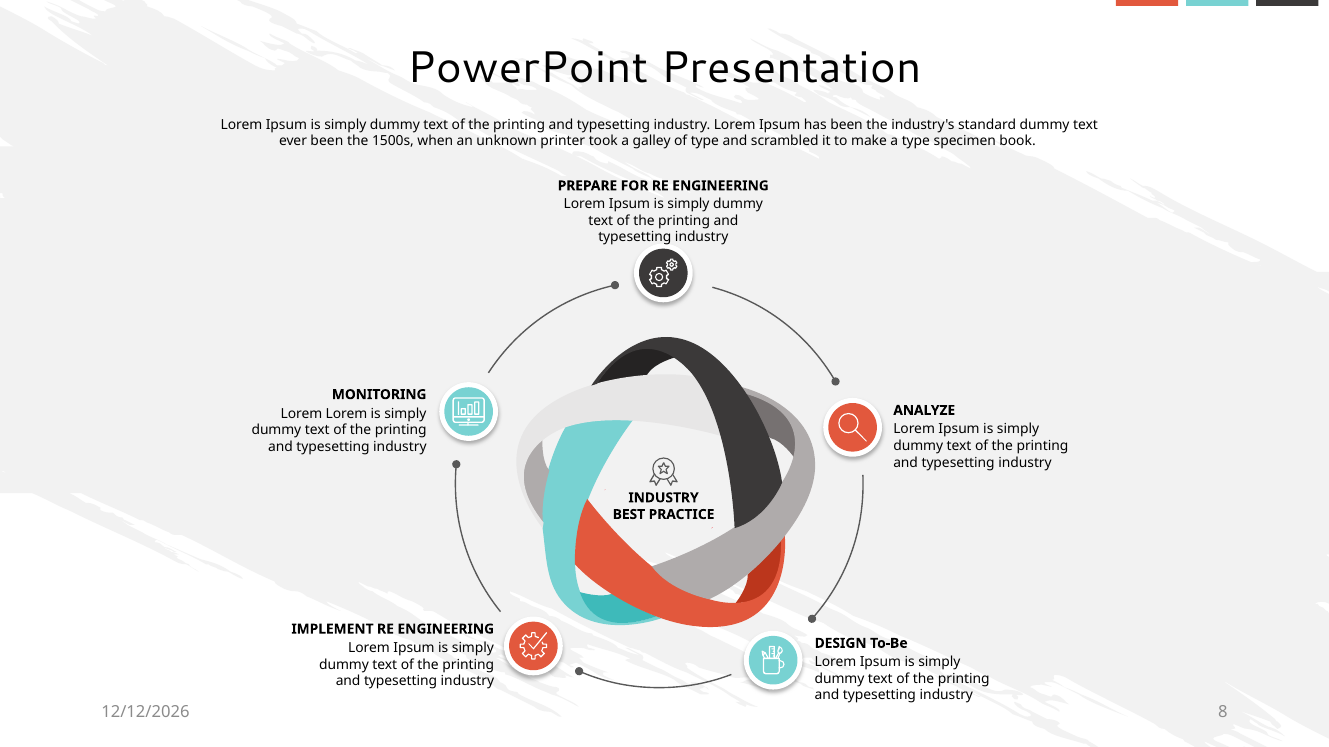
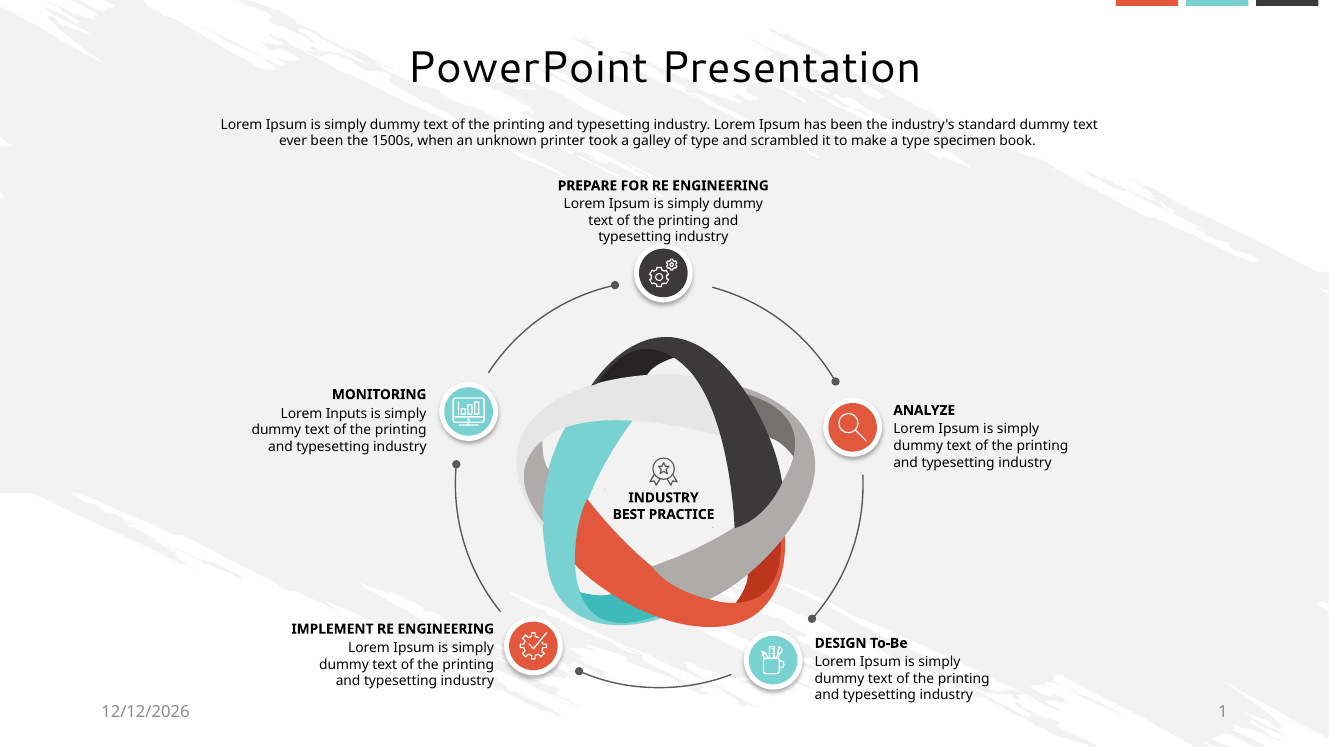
Lorem Lorem: Lorem -> Inputs (346, 414)
8: 8 -> 1 (1223, 713)
